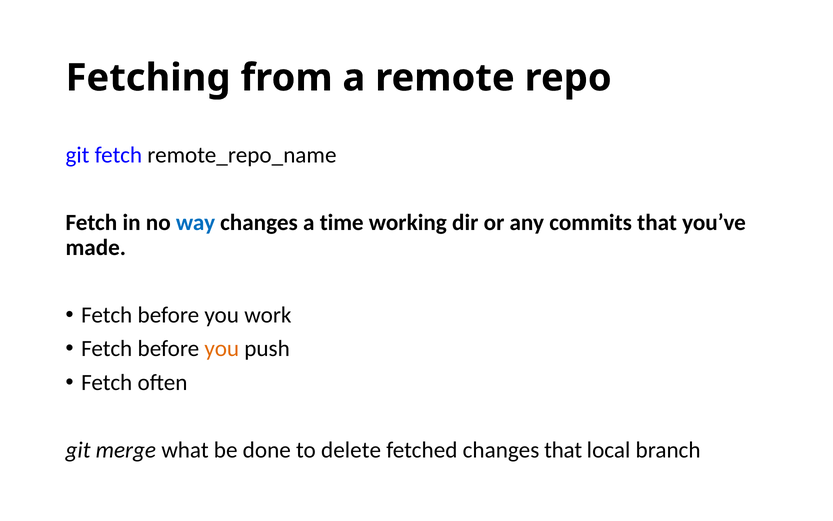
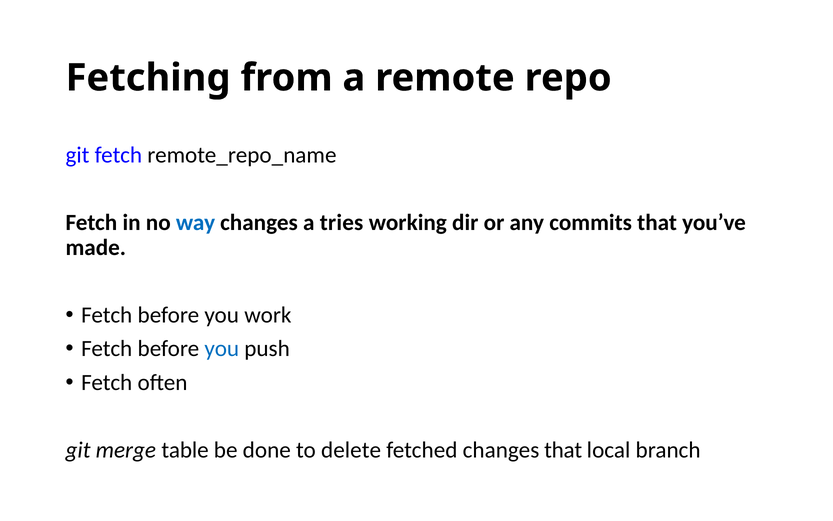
time: time -> tries (342, 222)
you colour: orange -> blue (222, 349)
what: what -> table (185, 450)
